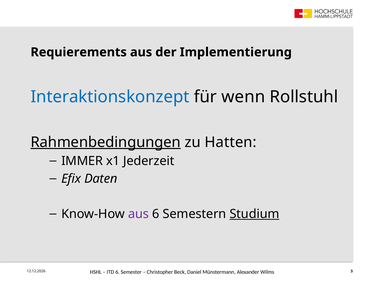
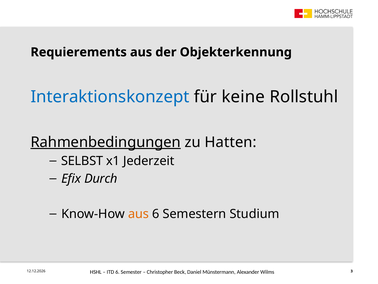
Implementierung: Implementierung -> Objekterkennung (236, 52)
wenn: wenn -> keine (243, 97)
IMMER: IMMER -> SELBST (82, 161)
Daten: Daten -> Durch (101, 178)
aus colour: purple -> orange (139, 214)
Studium underline: present -> none (254, 214)
